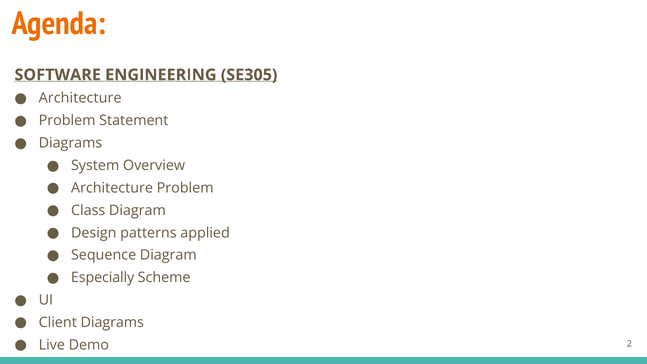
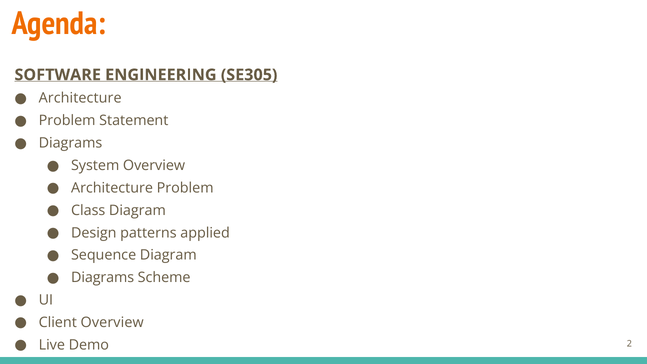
Especially: Especially -> Diagrams (103, 278)
Client Diagrams: Diagrams -> Overview (112, 322)
